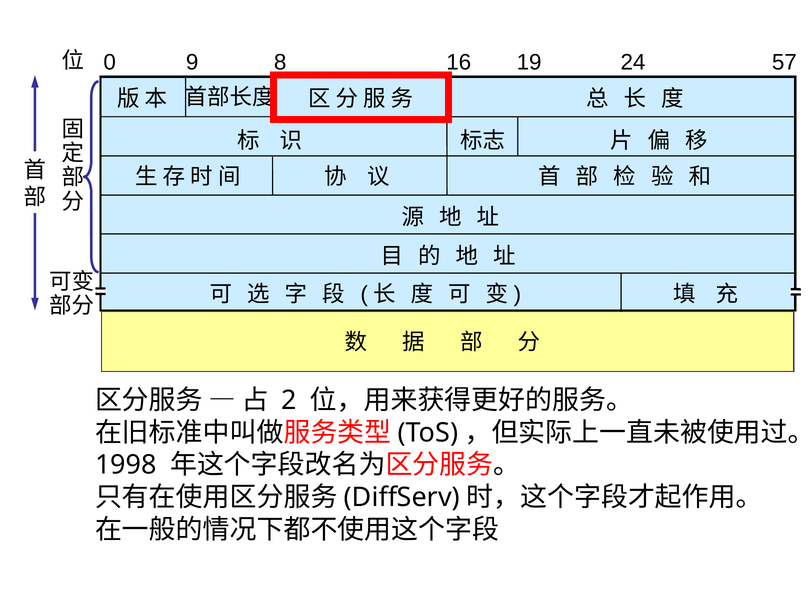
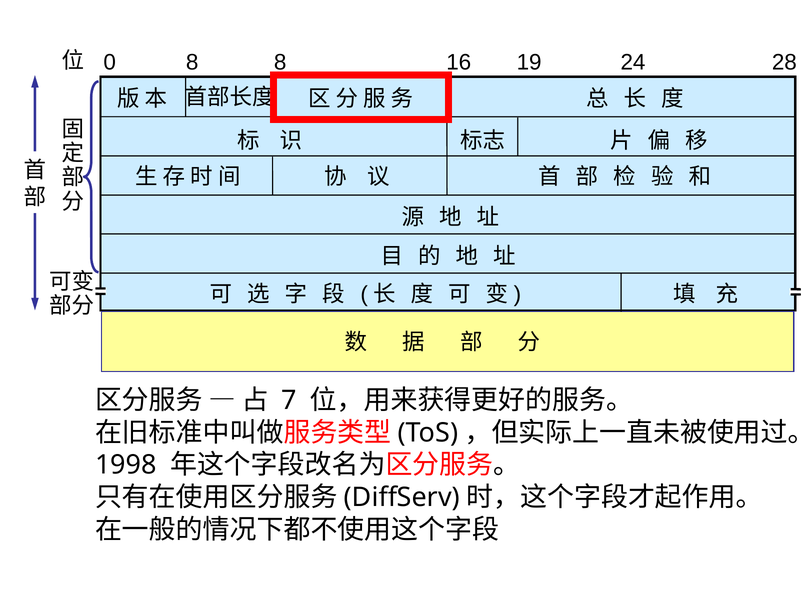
0 9: 9 -> 8 (192, 62)
57: 57 -> 28 (784, 62)
2: 2 -> 7 (289, 400)
